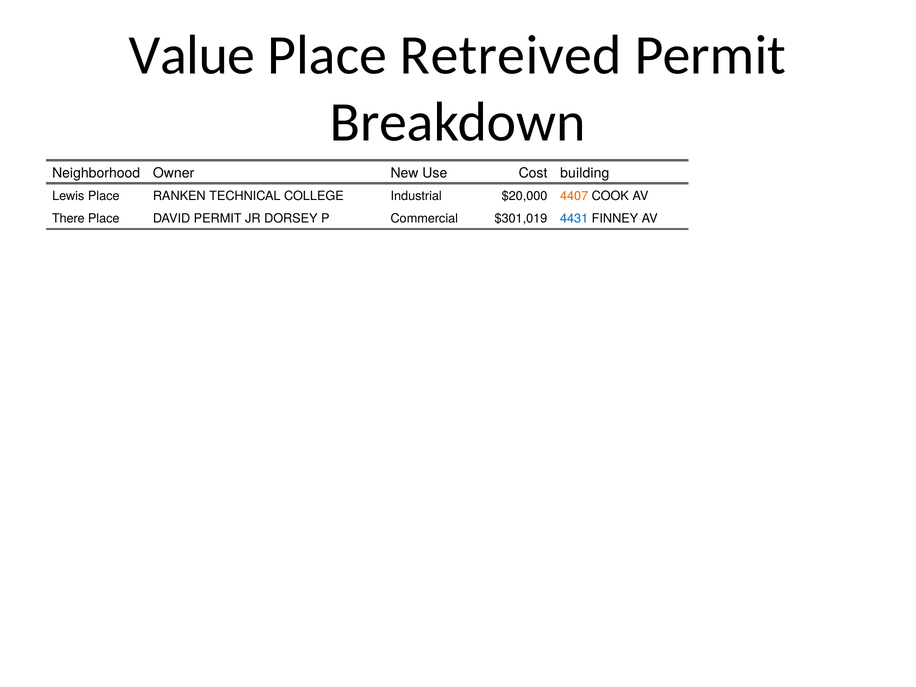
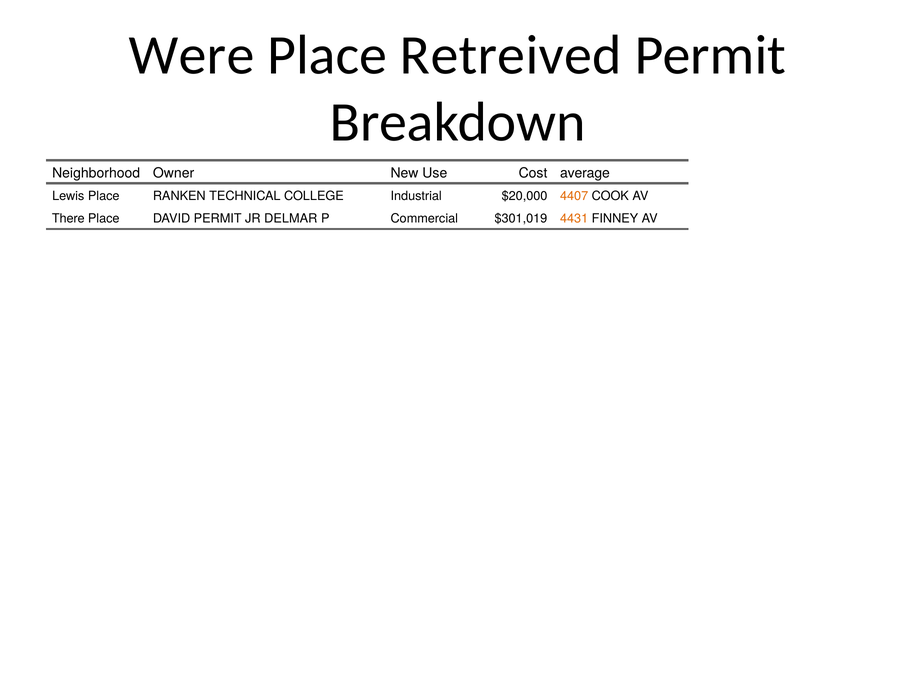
Value: Value -> Were (192, 55)
building: building -> average (585, 173)
DORSEY: DORSEY -> DELMAR (291, 219)
4431 colour: blue -> orange (574, 219)
